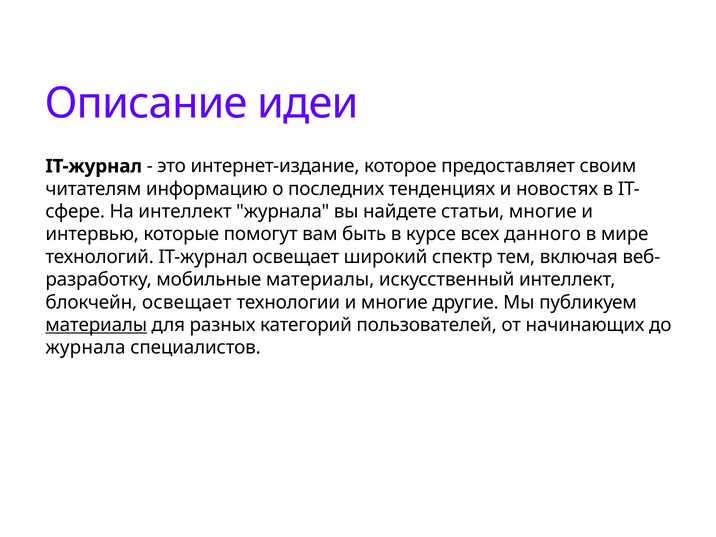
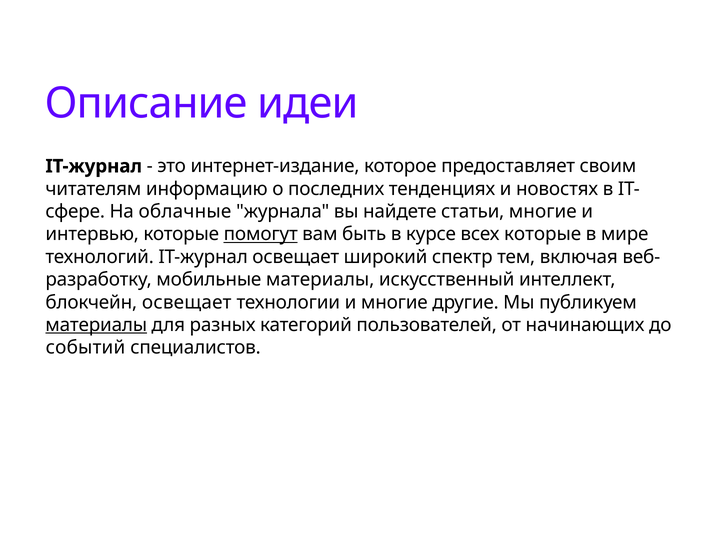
На интеллект: интеллект -> облачные (185, 212)
помогут underline: none -> present (261, 234)
всех данного: данного -> которые (543, 234)
журнала: журнала -> событий (85, 348)
